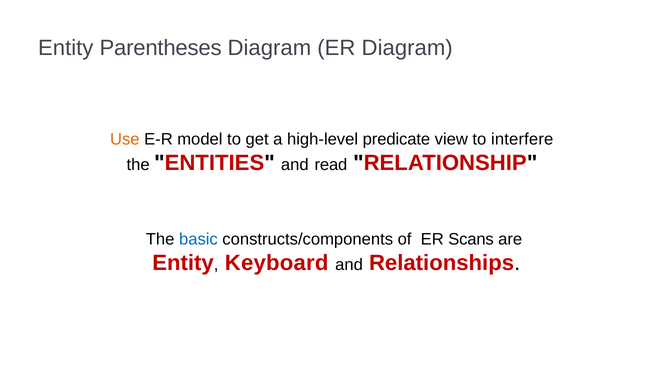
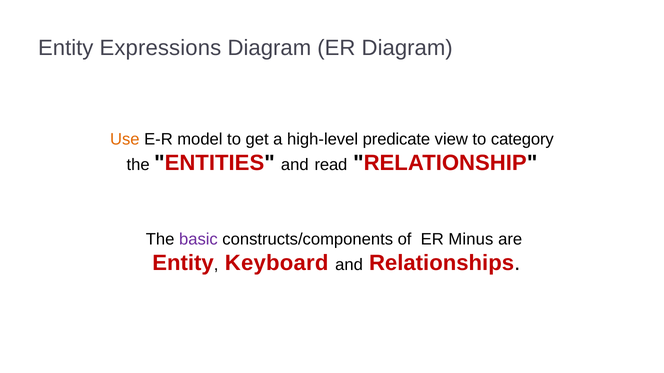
Parentheses: Parentheses -> Expressions (160, 48)
interfere: interfere -> category (522, 139)
basic colour: blue -> purple (198, 240)
Scans: Scans -> Minus (471, 240)
